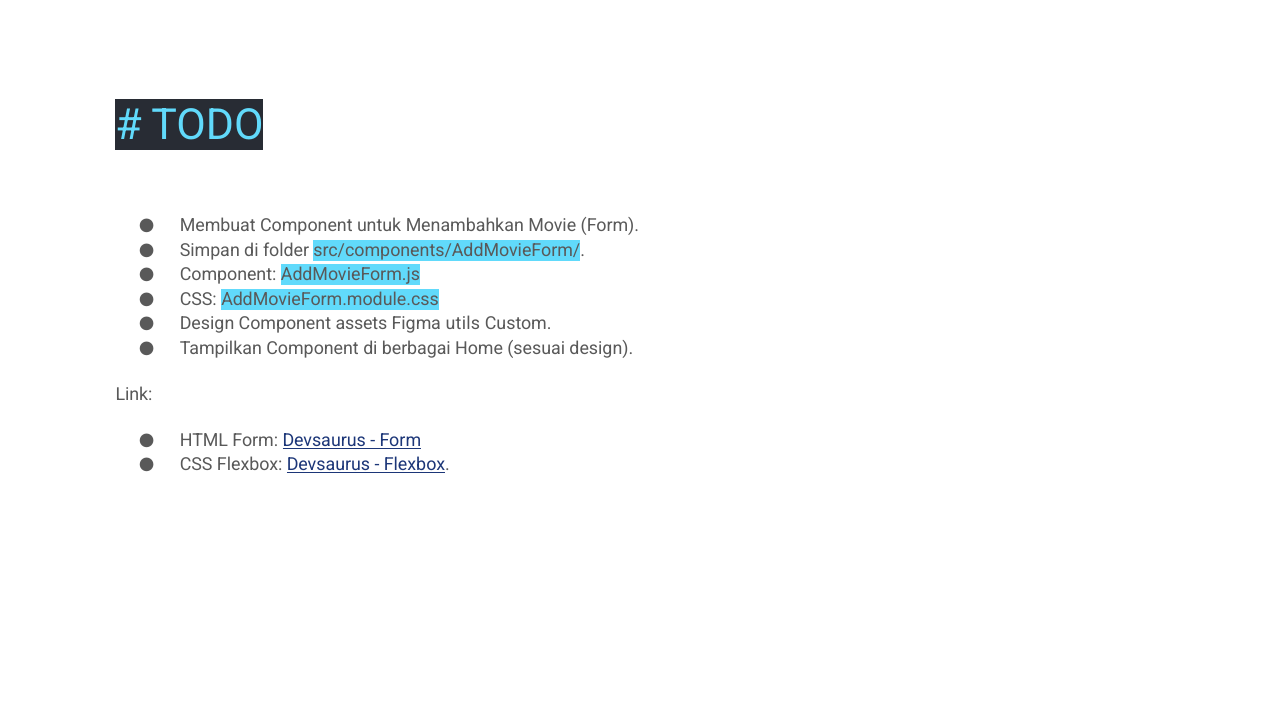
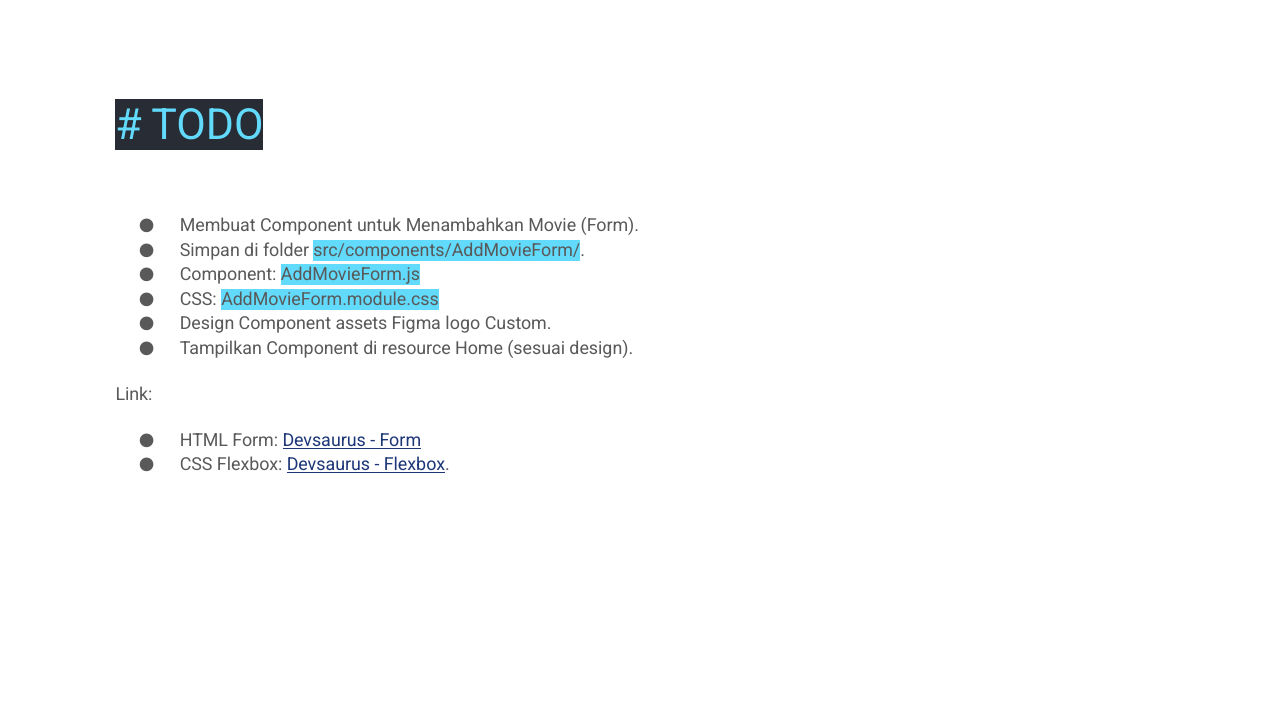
utils: utils -> logo (463, 324)
berbagai: berbagai -> resource (416, 349)
